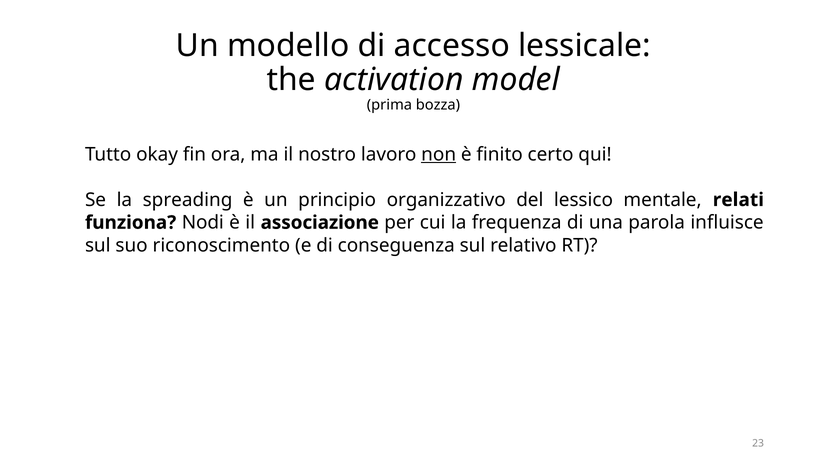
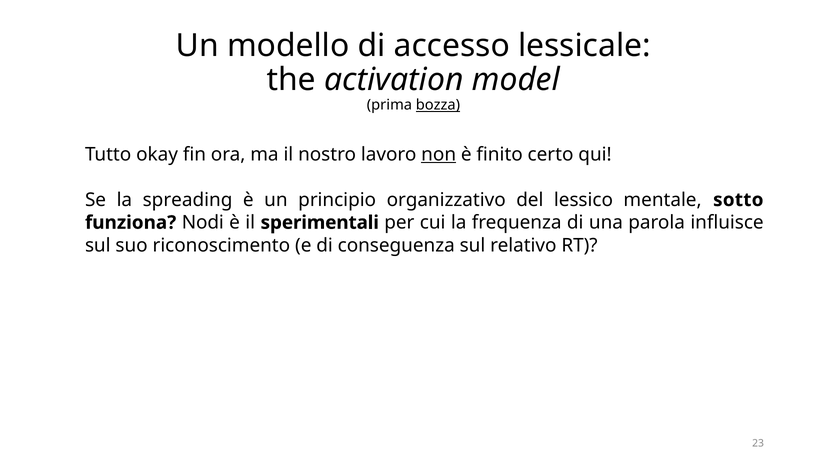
bozza underline: none -> present (438, 105)
relati: relati -> sotto (738, 200)
associazione: associazione -> sperimentali (320, 223)
